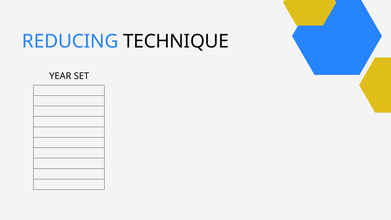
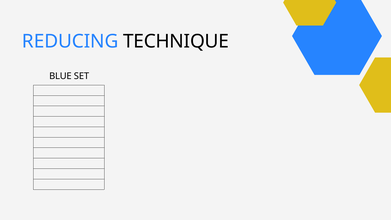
YEAR: YEAR -> BLUE (60, 76)
